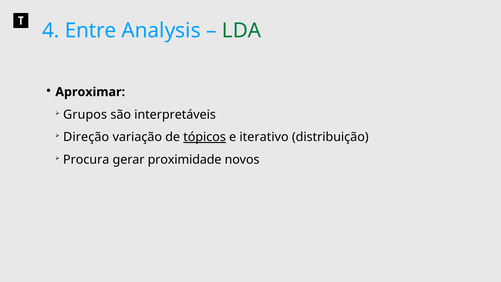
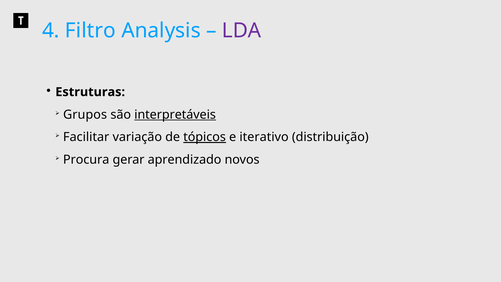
Entre: Entre -> Filtro (90, 31)
LDA colour: green -> purple (242, 31)
Aproximar: Aproximar -> Estruturas (90, 92)
interpretáveis underline: none -> present (175, 114)
Direção: Direção -> Facilitar (86, 137)
proximidade: proximidade -> aprendizado (185, 160)
